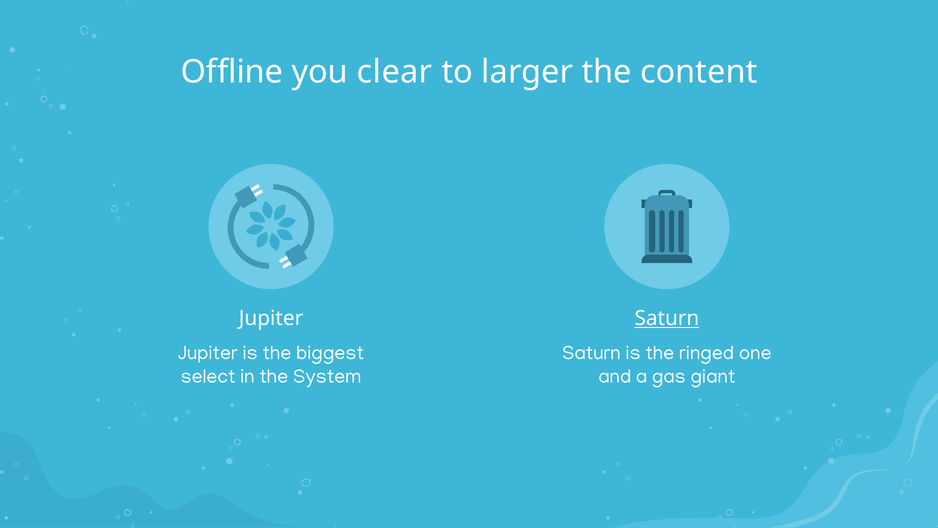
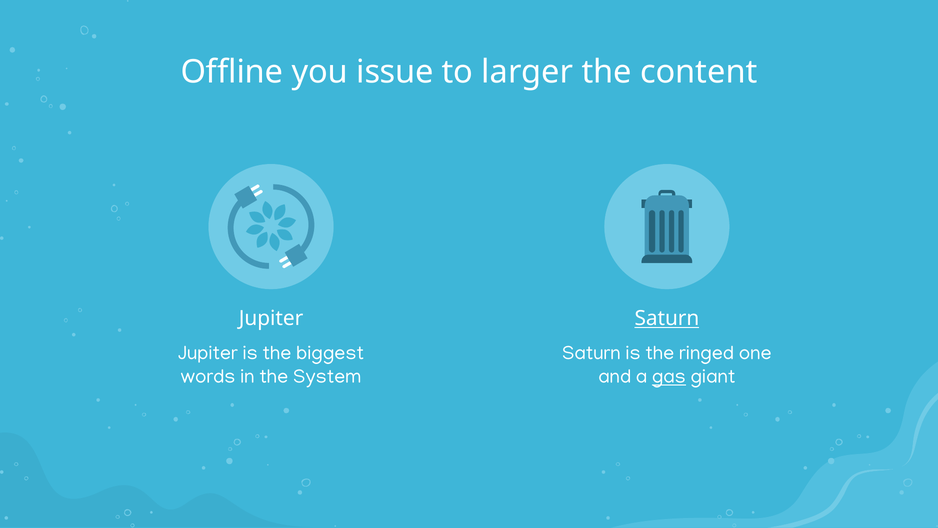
clear: clear -> issue (395, 72)
select: select -> words (208, 376)
gas underline: none -> present (669, 376)
